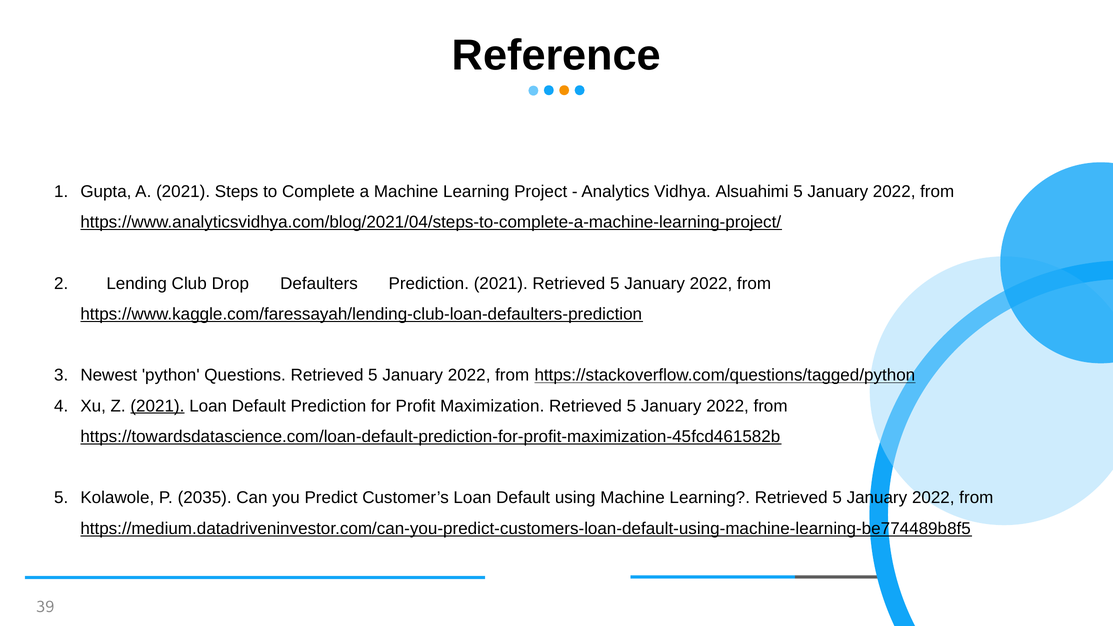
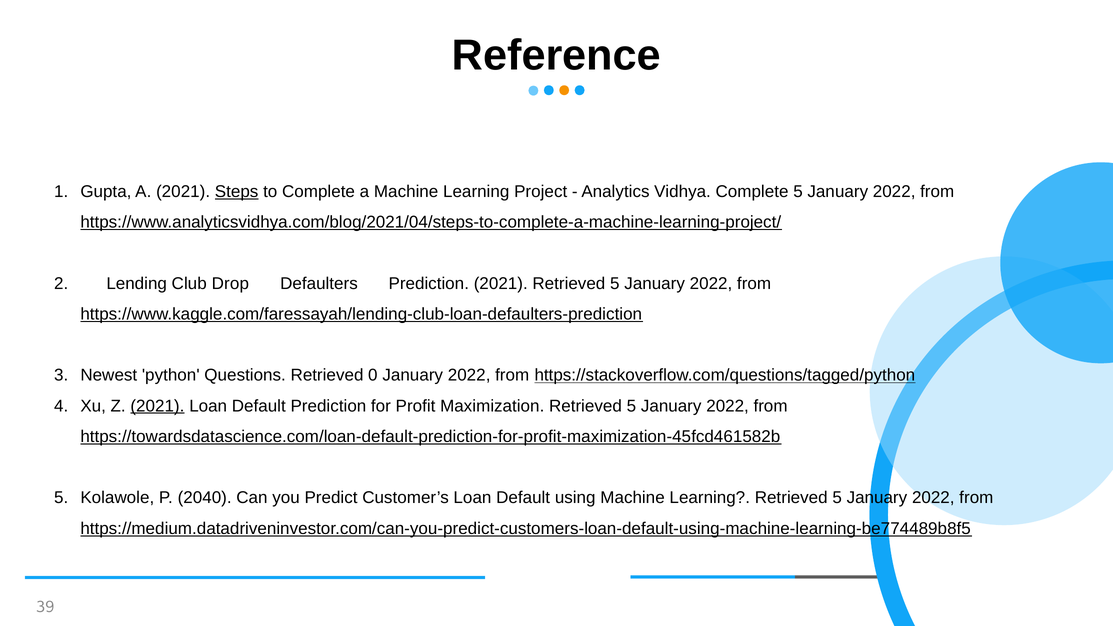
Steps underline: none -> present (237, 192)
Vidhya Alsuahimi: Alsuahimi -> Complete (752, 192)
Questions Retrieved 5: 5 -> 0 (373, 375)
2035: 2035 -> 2040 (205, 498)
